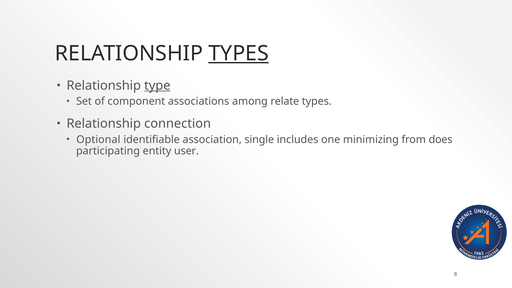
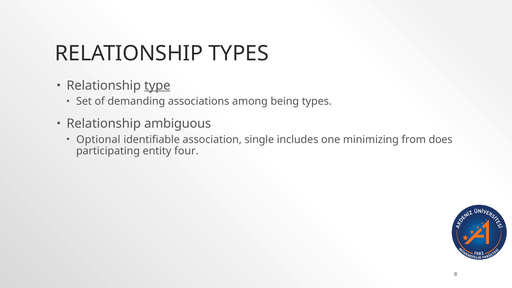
TYPES underline: present -> none (239, 54)
component: component -> demanding (136, 101)
relate: relate -> being (285, 101)
connection: connection -> ambiguous (178, 124)
user: user -> four (186, 151)
